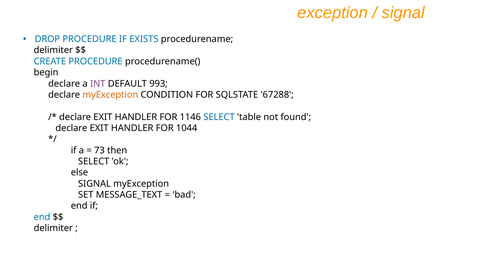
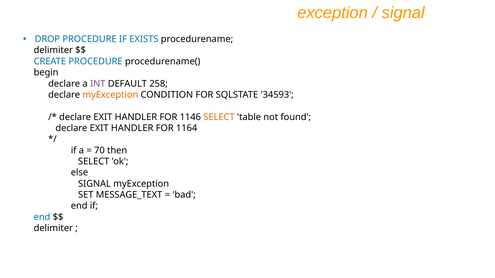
993: 993 -> 258 (159, 84)
67288: 67288 -> 34593 (277, 95)
SELECT colour: blue -> orange (219, 117)
1044: 1044 -> 1164 (187, 128)
73: 73 -> 70 (99, 151)
